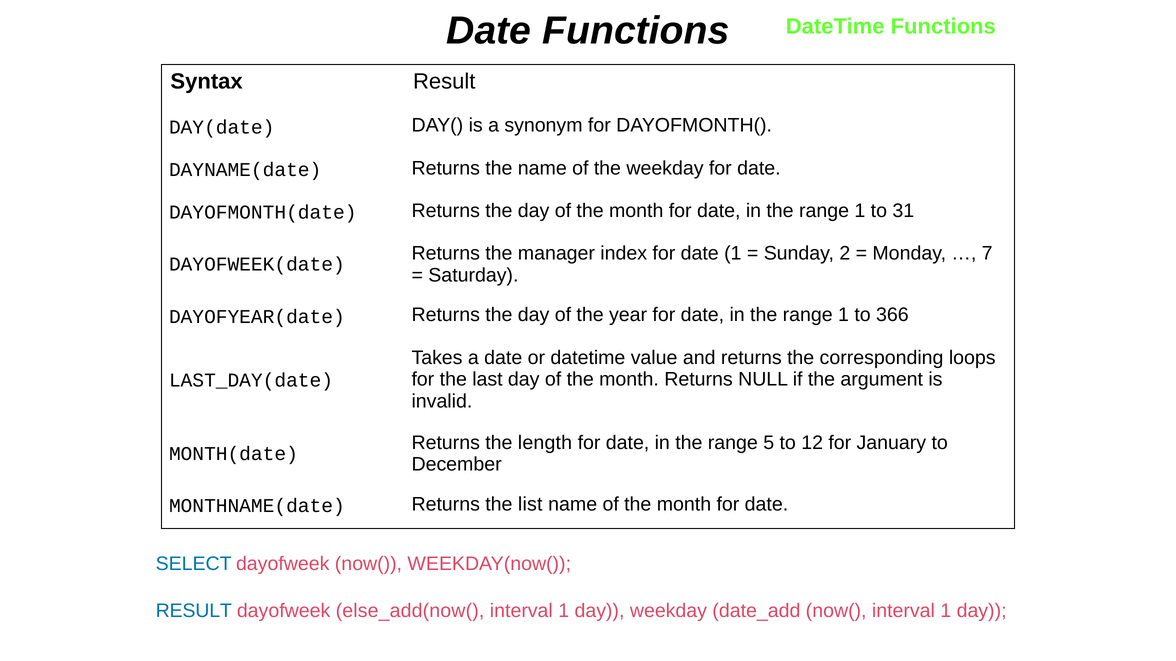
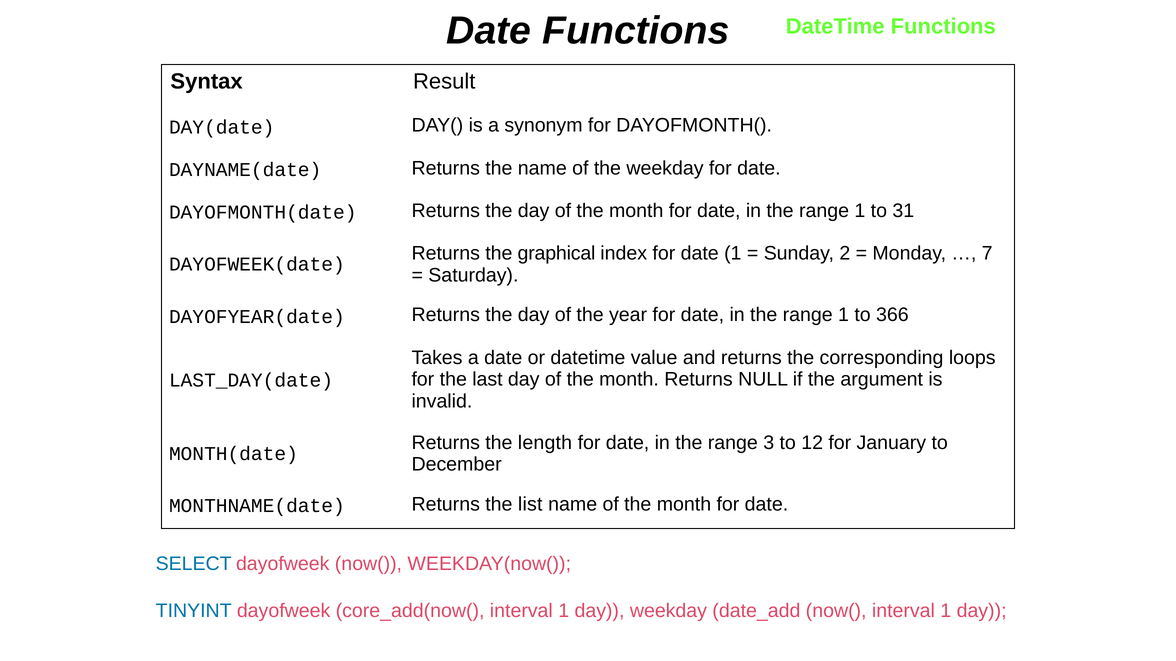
manager: manager -> graphical (557, 254)
5: 5 -> 3 (769, 443)
RESULT: RESULT -> TINYINT (194, 611)
else_add(now(: else_add(now( -> core_add(now( (410, 611)
